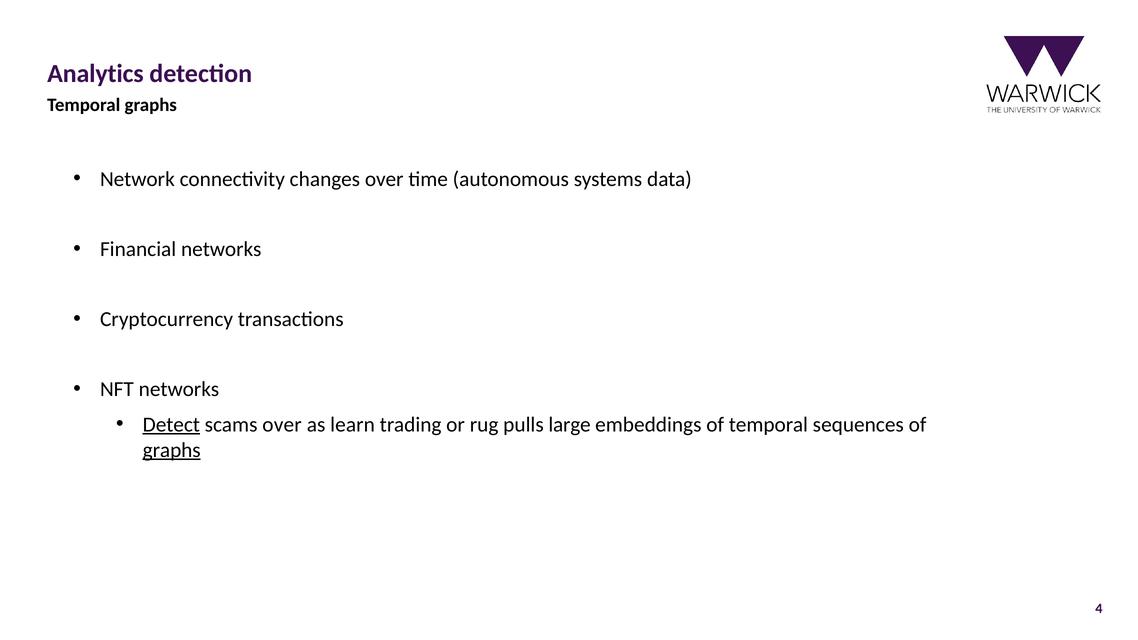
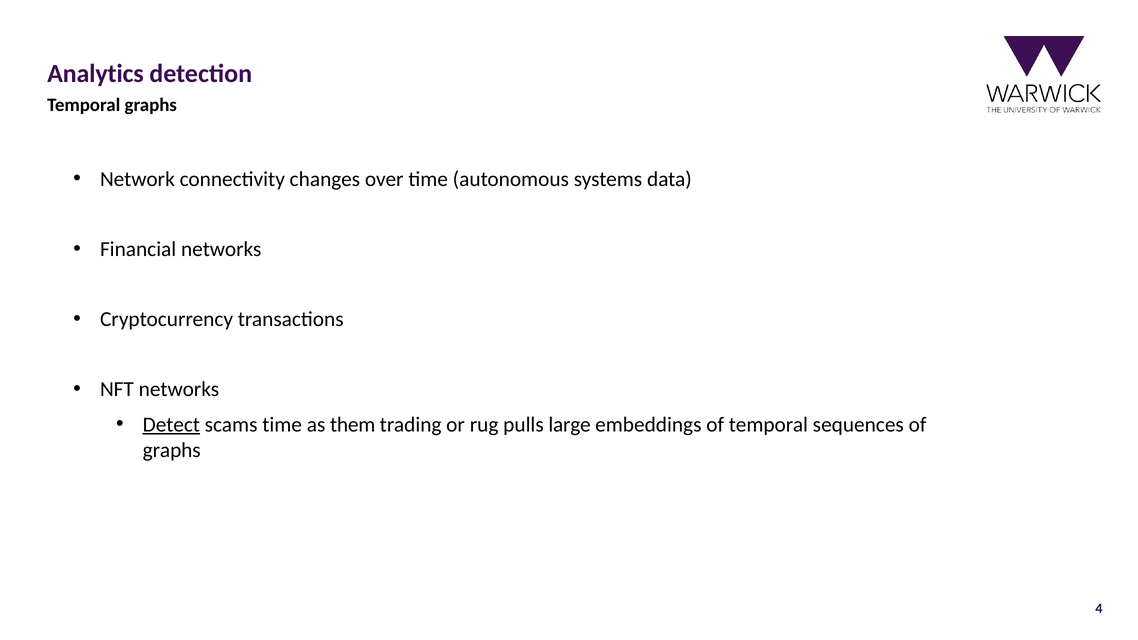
scams over: over -> time (282, 425)
learn: learn -> them (353, 425)
graphs underline: present -> none (172, 450)
